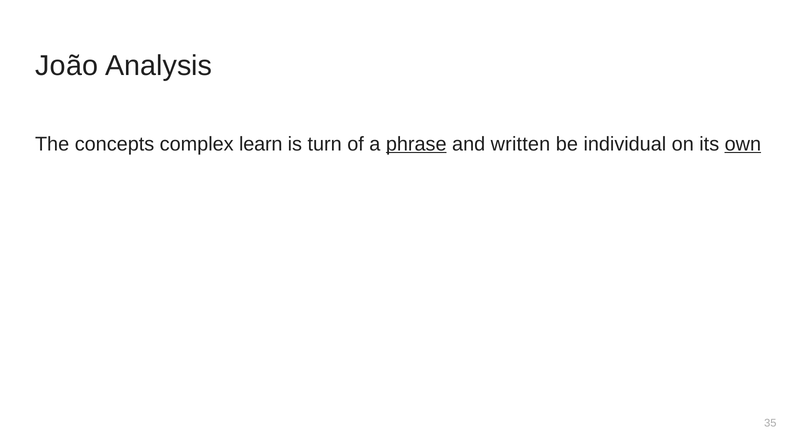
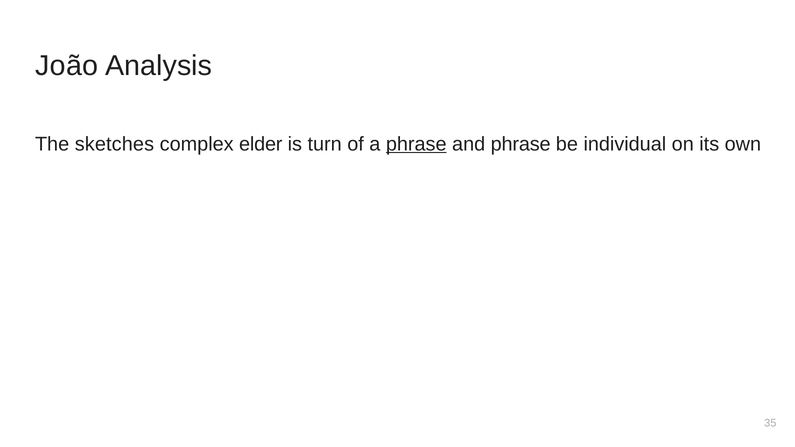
concepts: concepts -> sketches (114, 144)
learn: learn -> elder (261, 144)
and written: written -> phrase (521, 144)
own underline: present -> none (743, 144)
